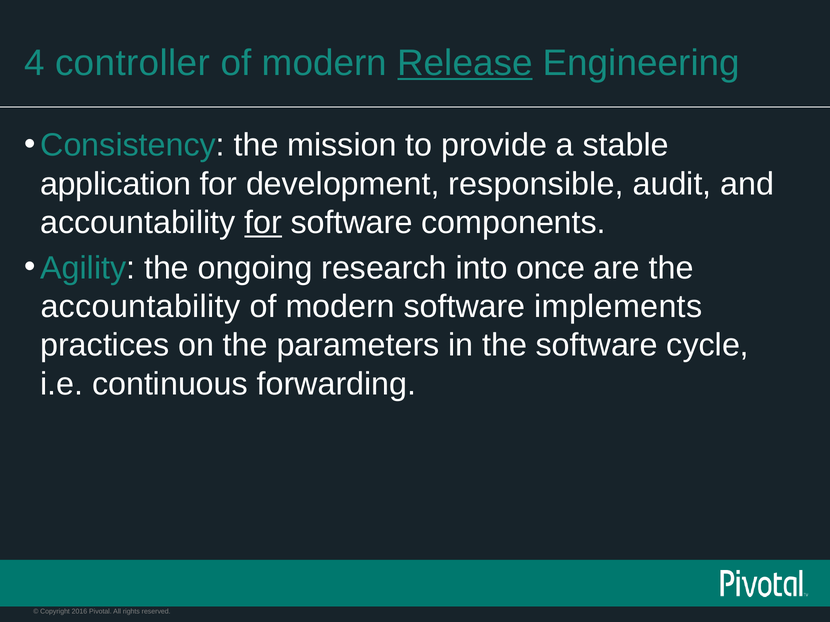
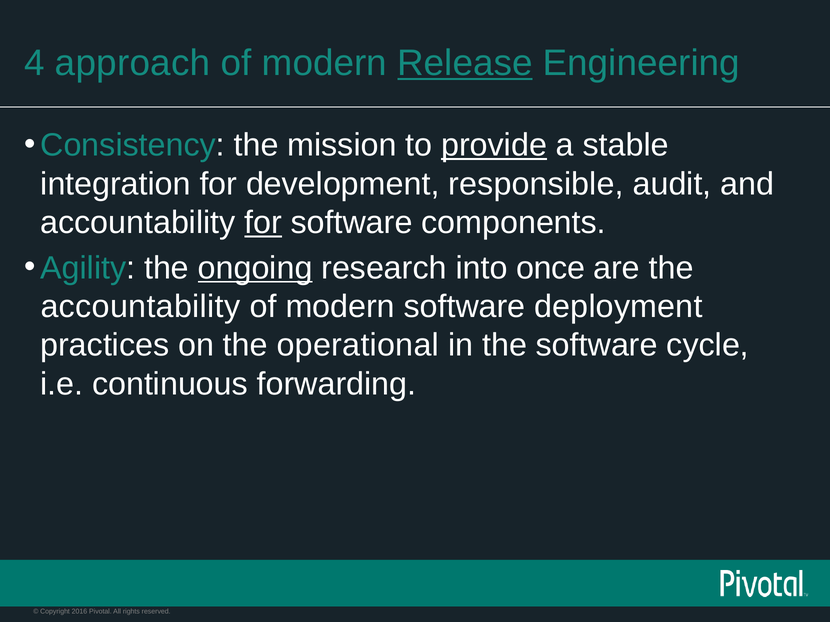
controller: controller -> approach (133, 63)
provide underline: none -> present (494, 145)
application: application -> integration (116, 184)
ongoing underline: none -> present (255, 268)
implements: implements -> deployment (618, 307)
parameters: parameters -> operational (358, 346)
